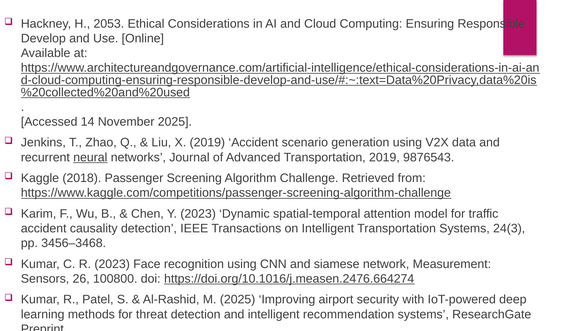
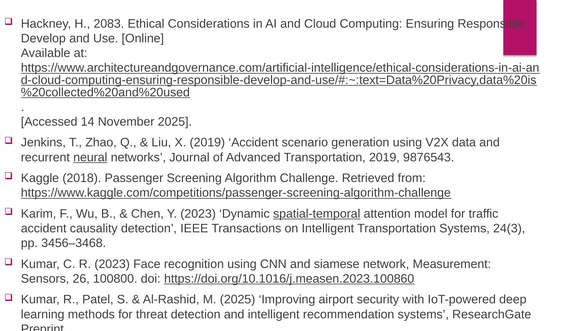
2053: 2053 -> 2083 (109, 24)
spatial-temporal underline: none -> present (317, 214)
https://doi.org/10.1016/j.measen.2476.664274: https://doi.org/10.1016/j.measen.2476.664274 -> https://doi.org/10.1016/j.measen.2023.100860 (289, 279)
